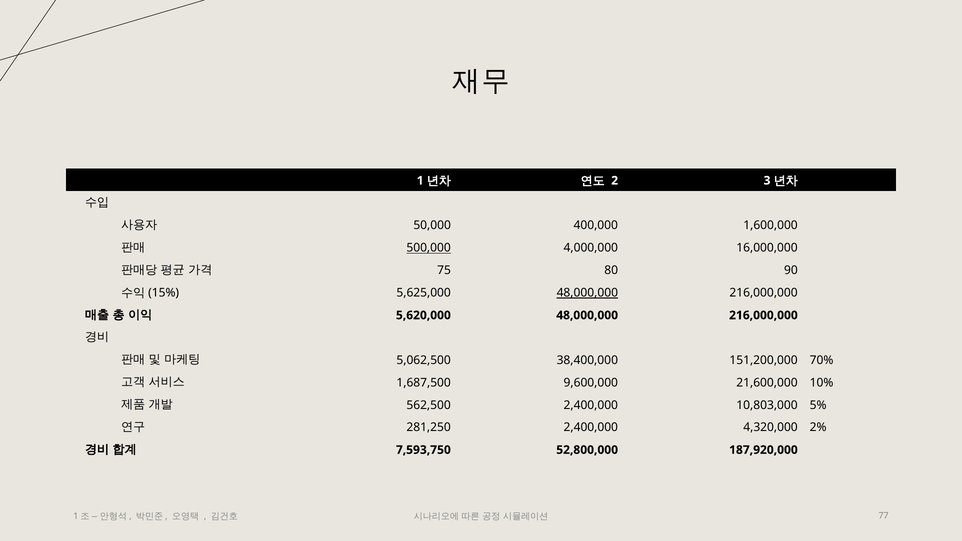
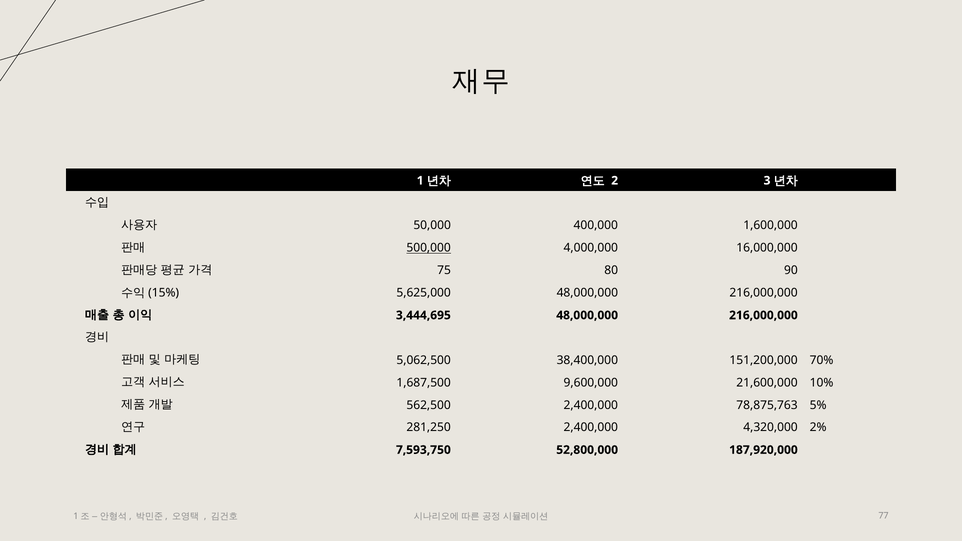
48,000,000 underline: present -> none (587, 293)
5,620,000: 5,620,000 -> 3,444,695 (423, 315)
10,803,000: 10,803,000 -> 78,875,763 (767, 405)
